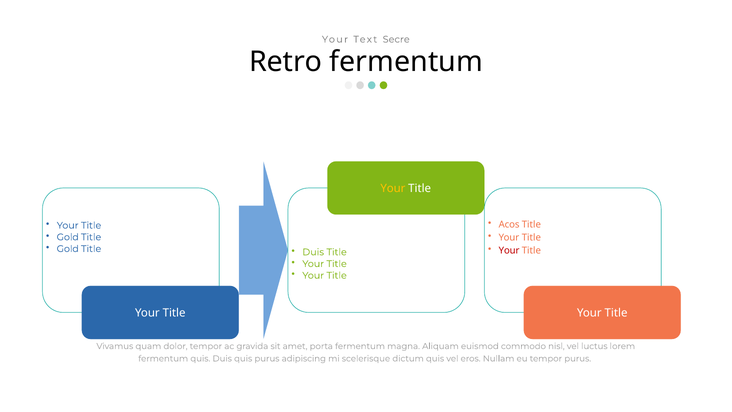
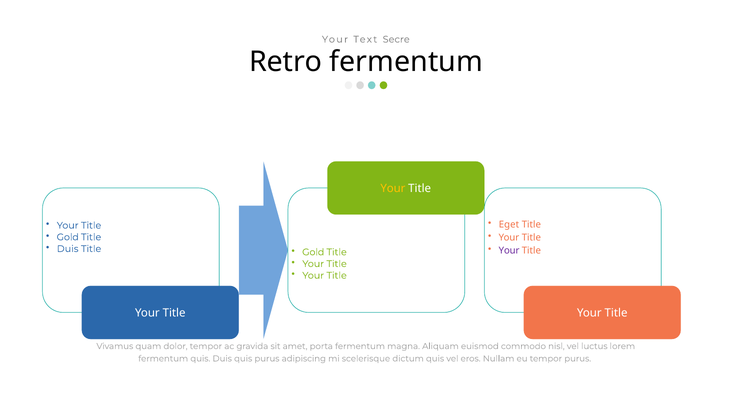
Acos: Acos -> Eget (509, 225)
Gold: Gold -> Duis (68, 249)
Your colour: red -> purple (509, 251)
Duis: Duis -> Gold (313, 252)
